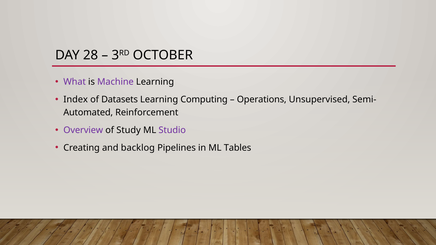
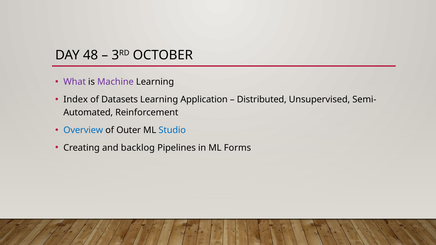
28: 28 -> 48 (91, 55)
Computing: Computing -> Application (204, 100)
Operations: Operations -> Distributed (262, 100)
Overview colour: purple -> blue (83, 130)
Study: Study -> Outer (129, 130)
Studio colour: purple -> blue (172, 130)
Tables: Tables -> Forms (237, 148)
